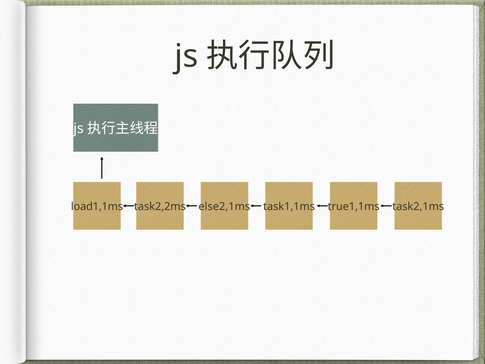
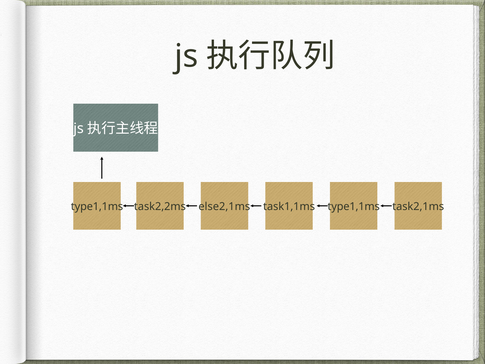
load1,1ms: load1,1ms -> type1,1ms (97, 206)
task1,1ms true1,1ms: true1,1ms -> type1,1ms (354, 206)
